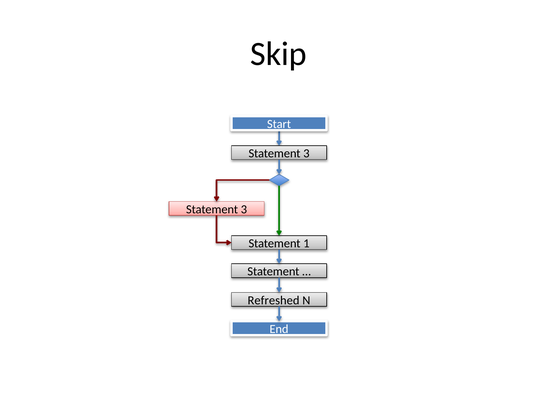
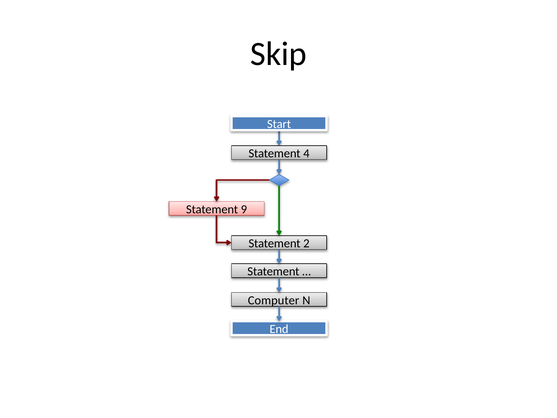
3: 3 -> 4 (306, 153)
3: 3 -> 9 (244, 209)
1: 1 -> 2 (306, 243)
Refreshed: Refreshed -> Computer (274, 300)
